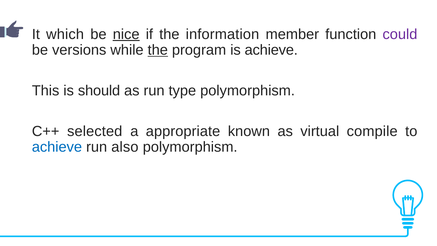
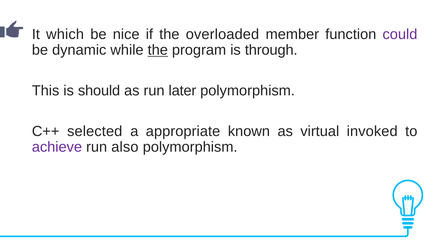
nice underline: present -> none (126, 34)
information: information -> overloaded (222, 34)
versions: versions -> dynamic (79, 50)
is achieve: achieve -> through (271, 50)
type: type -> later (182, 91)
compile: compile -> invoked (372, 131)
achieve colour: blue -> purple (57, 147)
